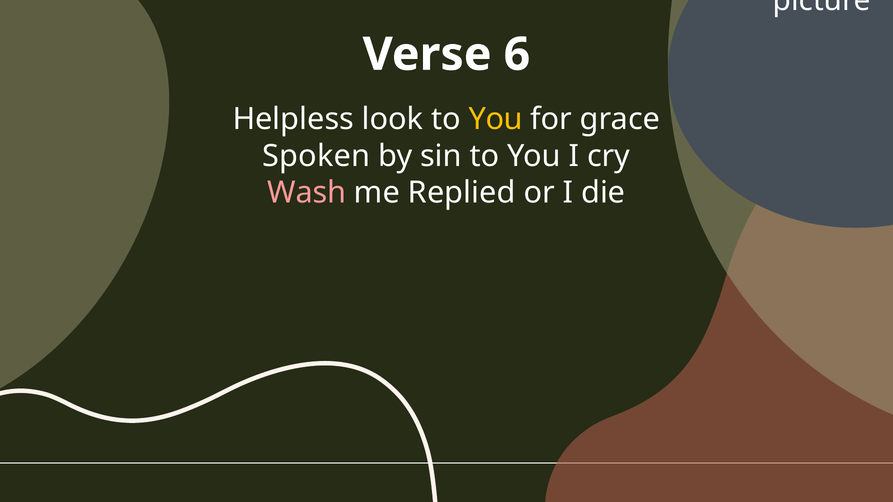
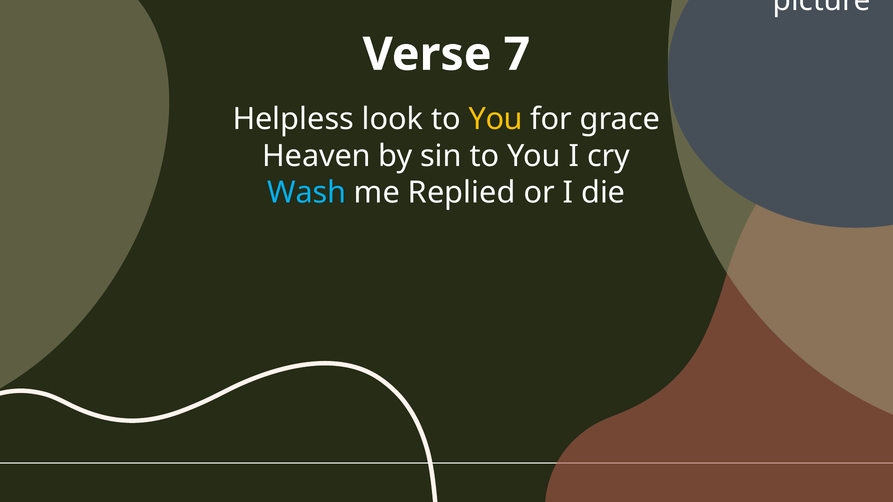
6: 6 -> 7 (517, 55)
Spoken: Spoken -> Heaven (317, 156)
Wash colour: pink -> light blue (307, 193)
